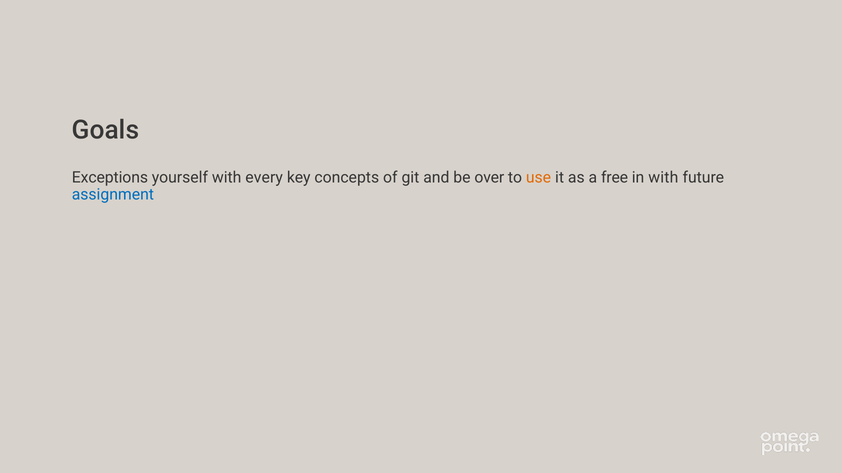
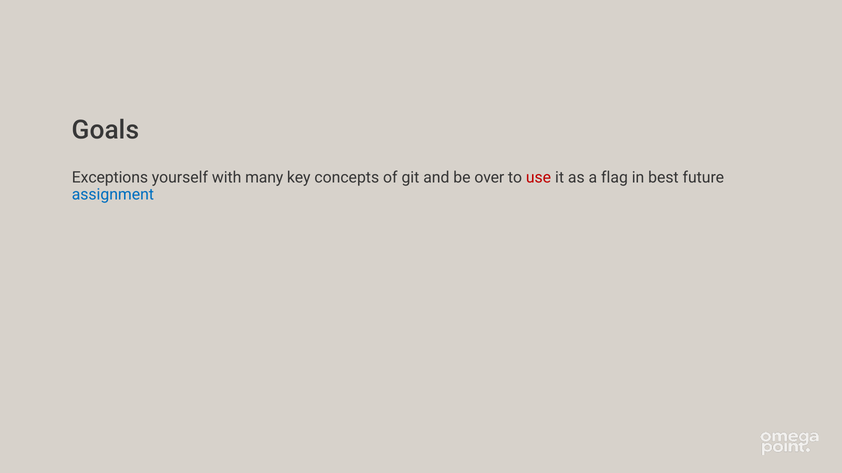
every: every -> many (264, 178)
use colour: orange -> red (538, 178)
free: free -> flag (614, 178)
in with: with -> best (663, 178)
